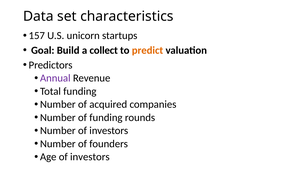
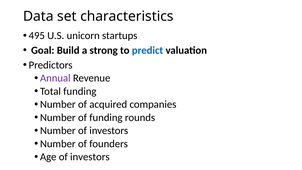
157: 157 -> 495 (37, 36)
collect: collect -> strong (104, 50)
predict colour: orange -> blue (148, 50)
